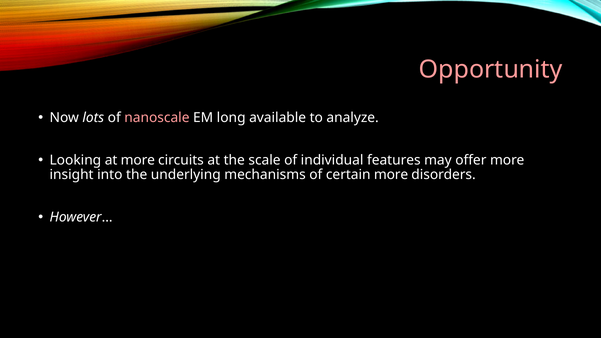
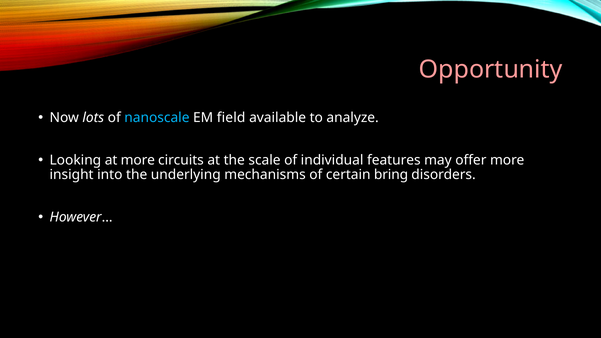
nanoscale colour: pink -> light blue (157, 118)
long: long -> field (231, 118)
certain more: more -> bring (391, 175)
